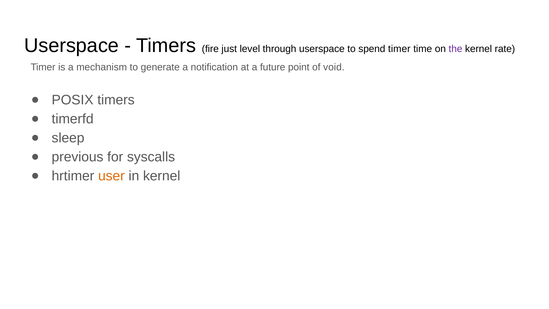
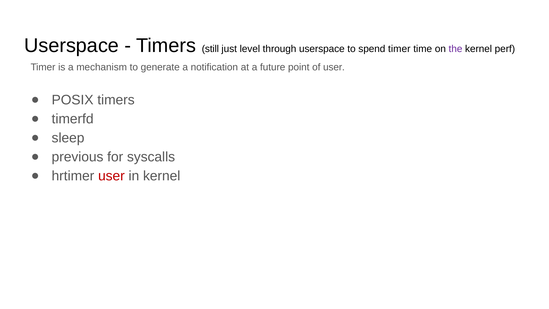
fire: fire -> still (210, 49)
rate: rate -> perf (505, 49)
of void: void -> user (334, 67)
user colour: orange -> red (111, 176)
